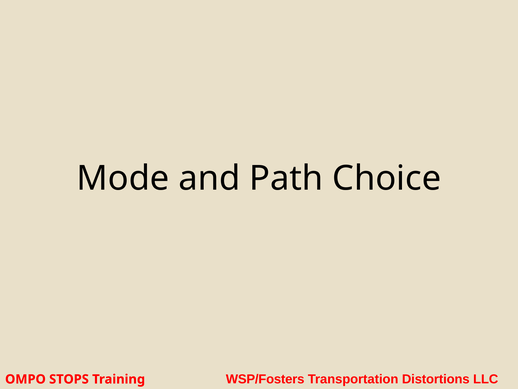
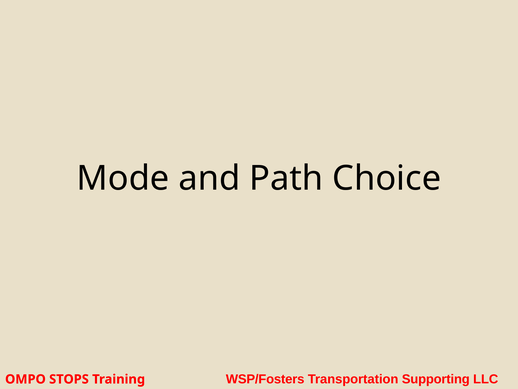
Distortions: Distortions -> Supporting (436, 379)
